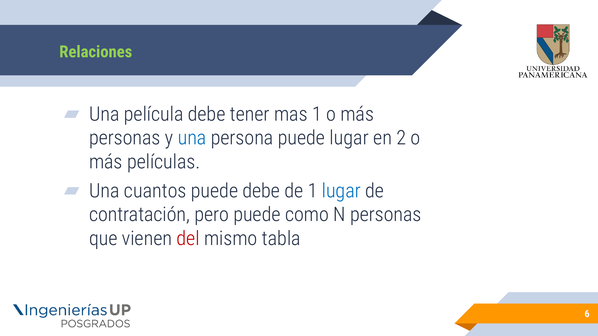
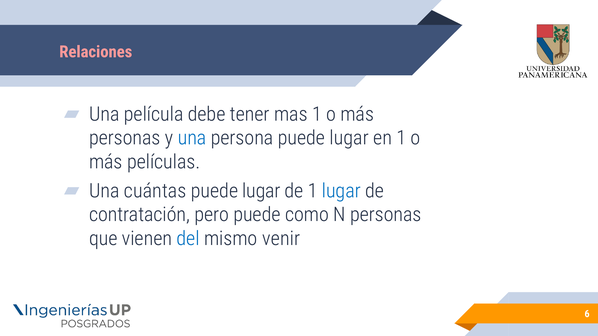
Relaciones colour: light green -> pink (96, 52)
en 2: 2 -> 1 (401, 138)
cuantos: cuantos -> cuántas (155, 191)
debe: debe -> lugar (261, 191)
del colour: red -> blue (188, 239)
tabla: tabla -> venir (281, 239)
